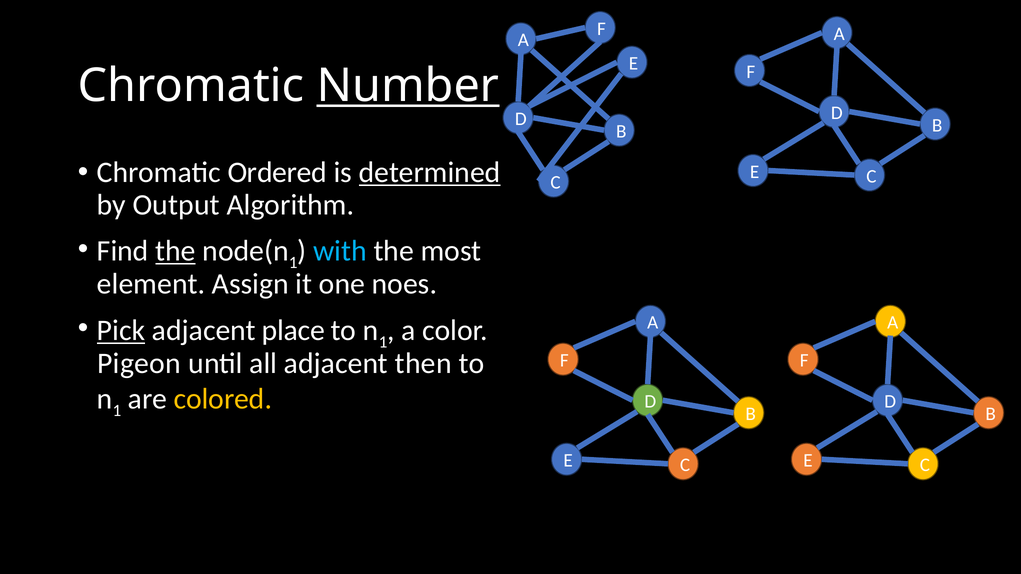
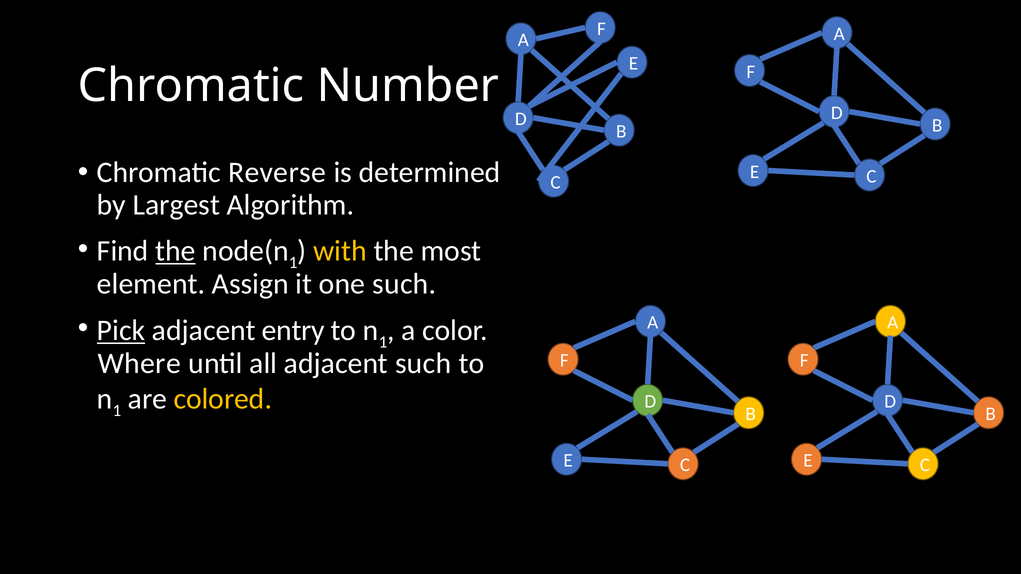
Number underline: present -> none (408, 86)
Ordered: Ordered -> Reverse (277, 173)
determined underline: present -> none (430, 173)
Output: Output -> Largest (176, 205)
with colour: light blue -> yellow (340, 251)
one noes: noes -> such (404, 284)
place: place -> entry (293, 331)
Pigeon: Pigeon -> Where (139, 364)
adjacent then: then -> such (423, 364)
